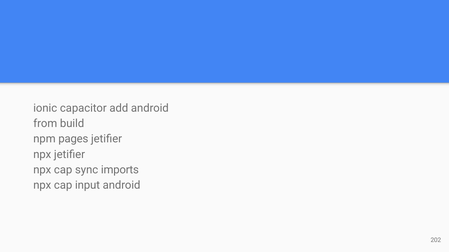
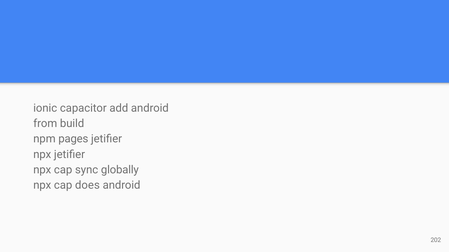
imports: imports -> globally (120, 170)
input: input -> does (87, 186)
